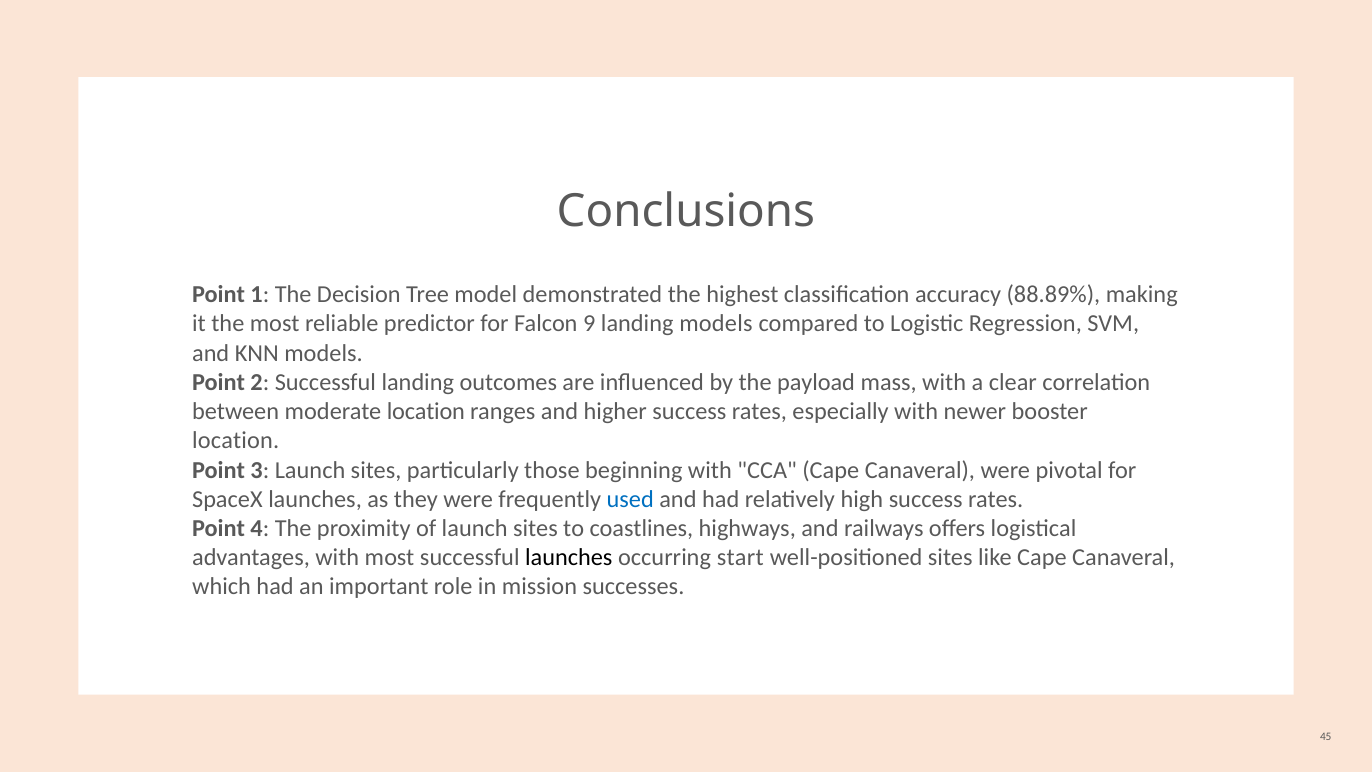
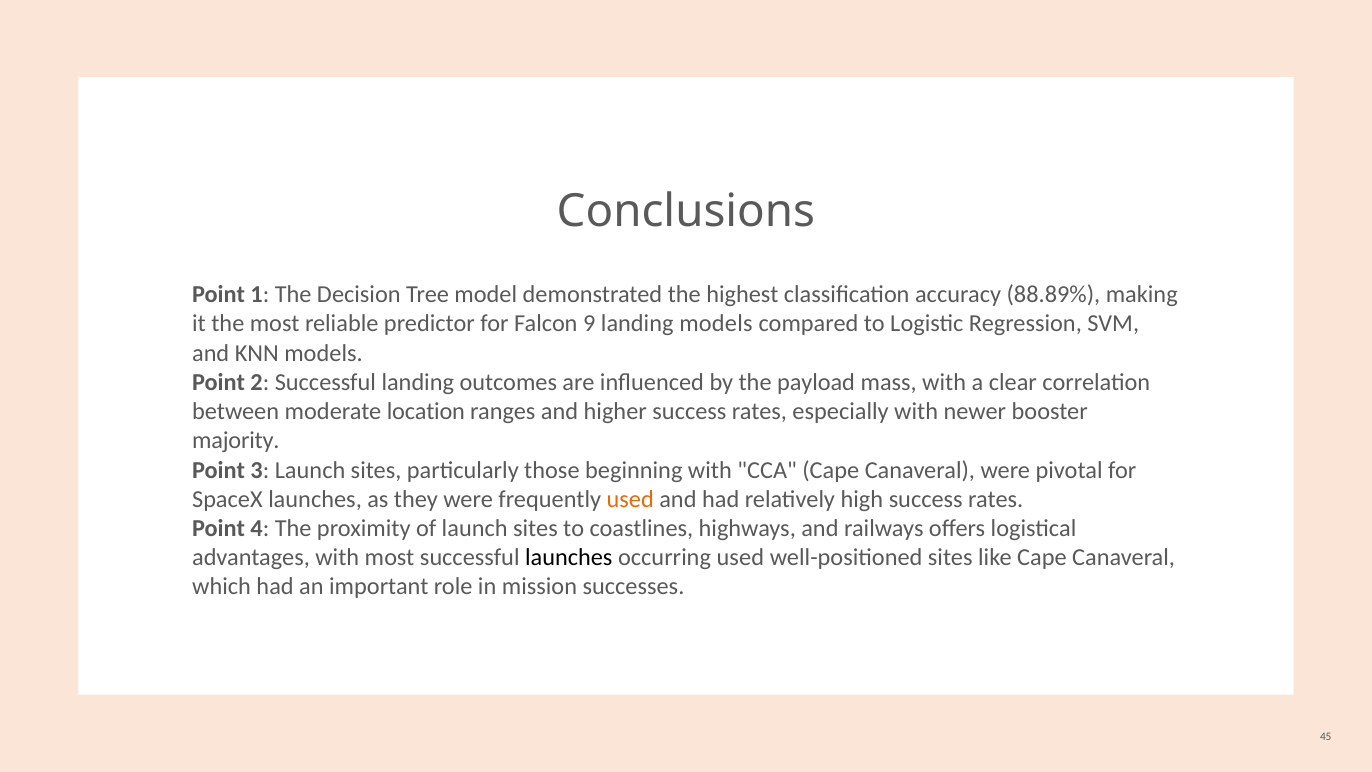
location: location -> majority (236, 441)
used colour: blue -> orange (630, 499)
occurring start: start -> used (740, 558)
